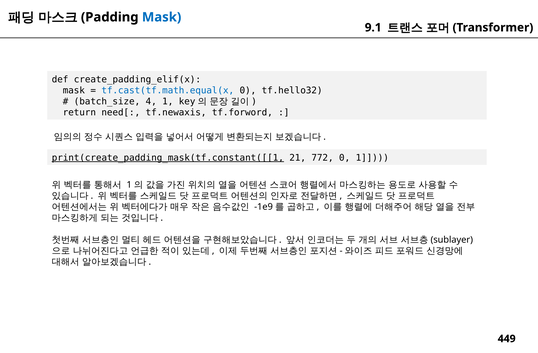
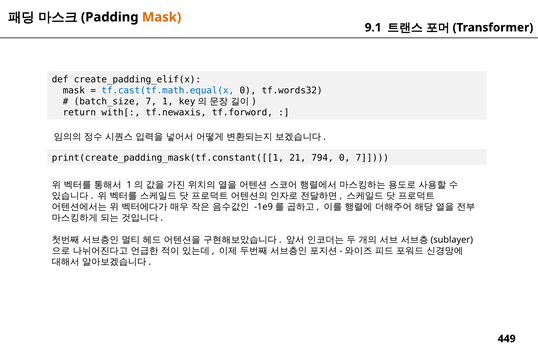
Mask colour: blue -> orange (162, 17)
tf.hello32: tf.hello32 -> tf.words32 (292, 91)
batch_size 4: 4 -> 7 (151, 102)
need[: need[ -> with[ (121, 113)
print(create_padding_mask(tf.constant([[1 underline: present -> none (168, 158)
772: 772 -> 794 (322, 158)
0 1: 1 -> 7 (372, 158)
